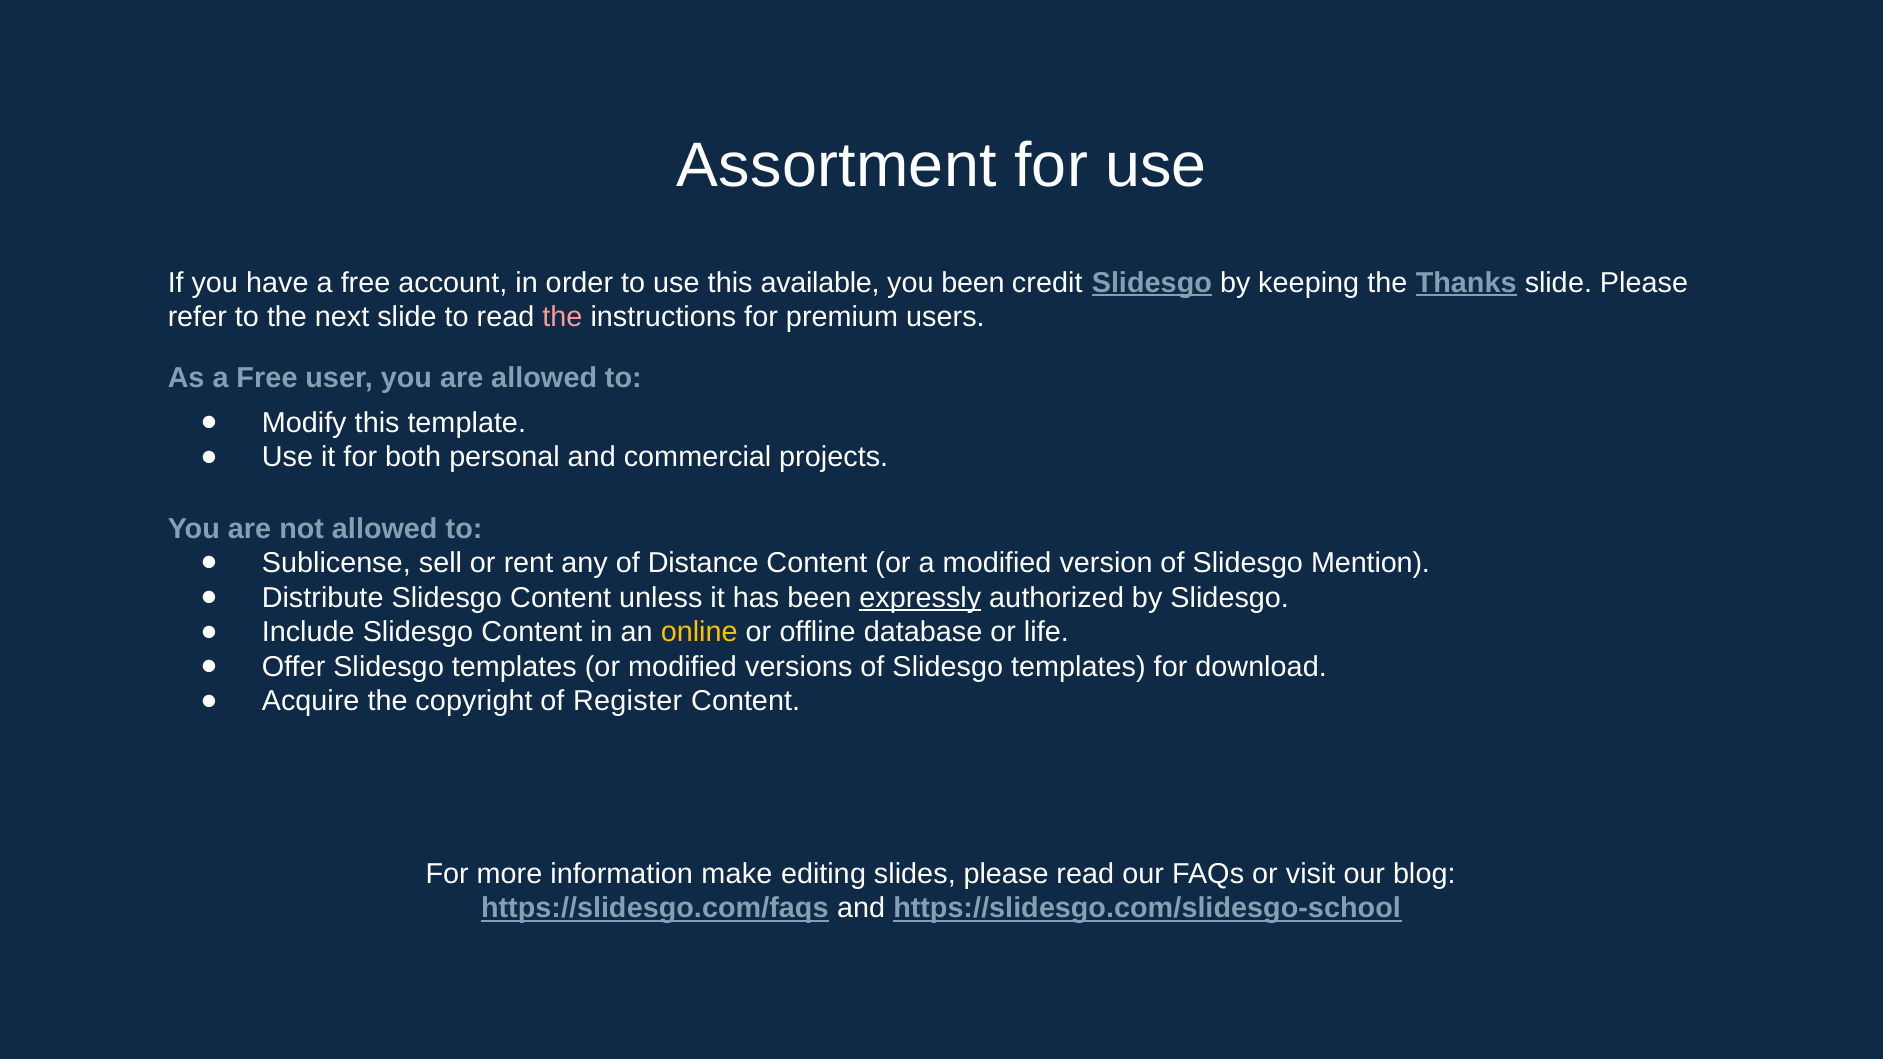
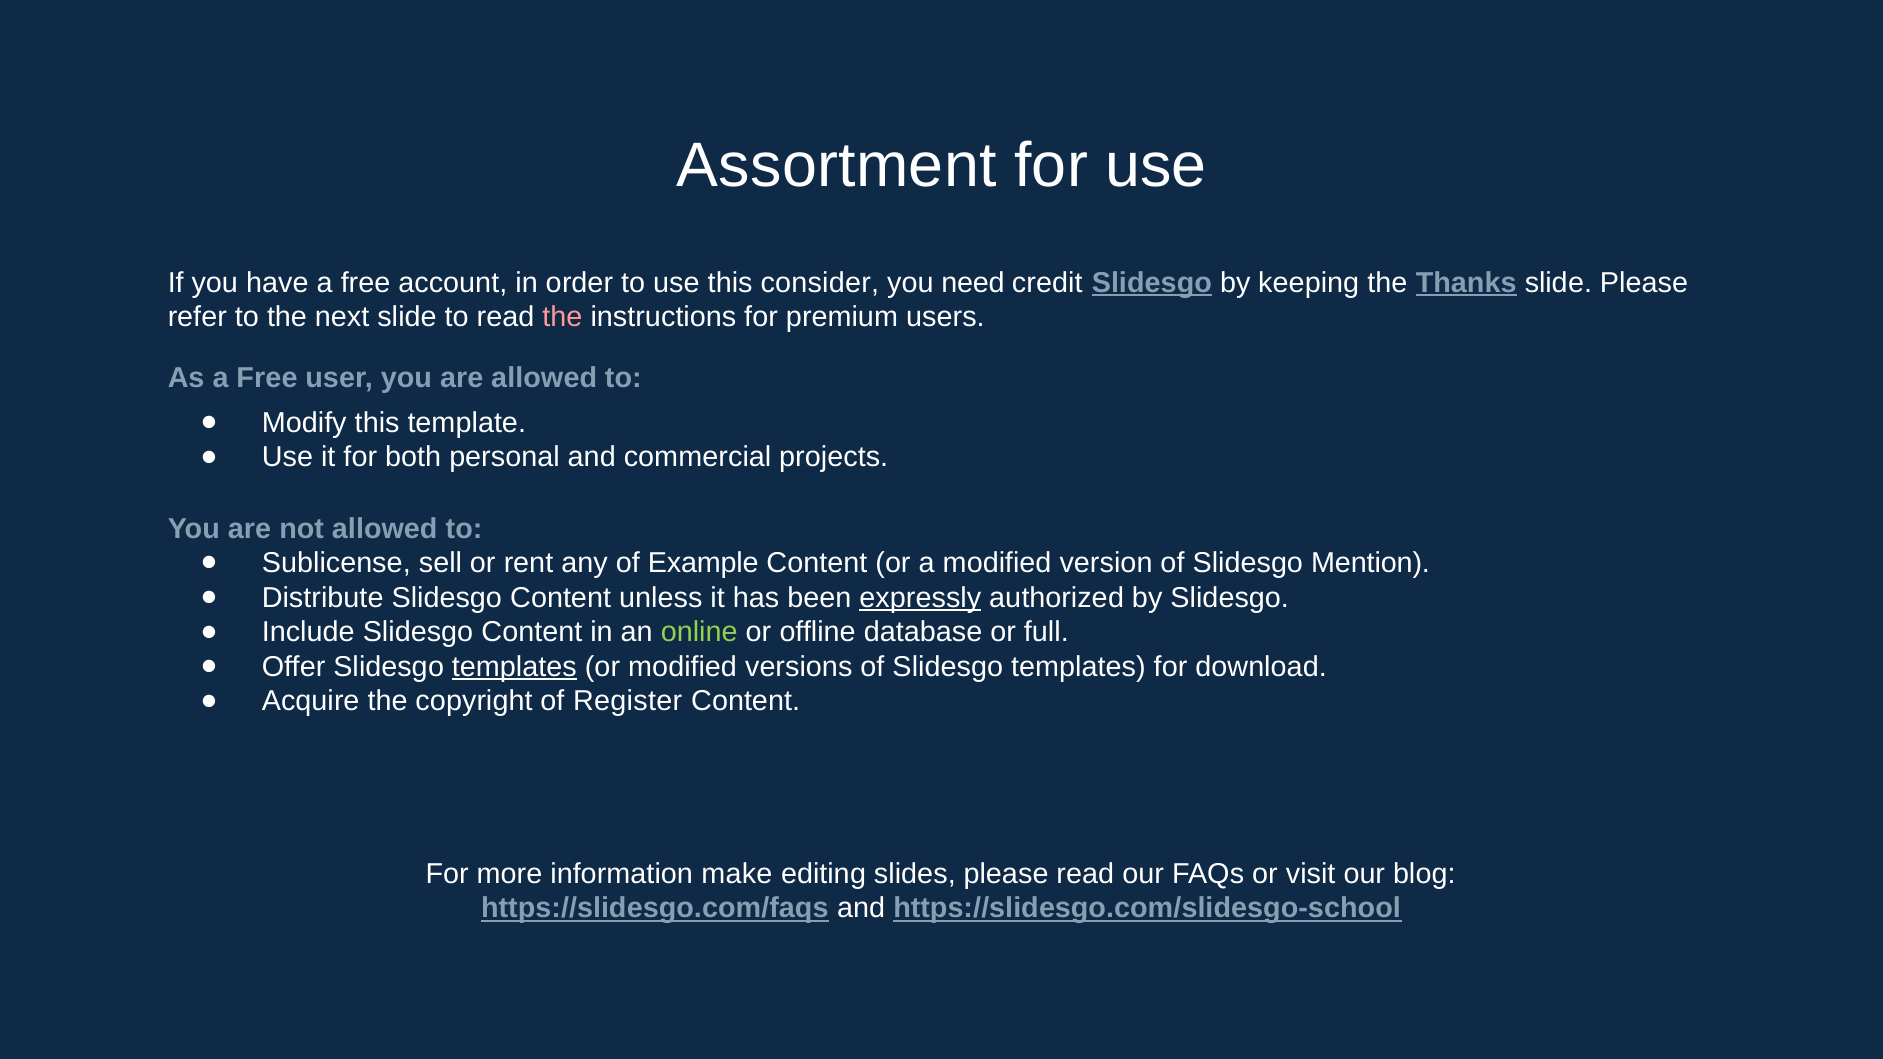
available: available -> consider (820, 283)
you been: been -> need (973, 283)
Distance: Distance -> Example (703, 563)
online colour: yellow -> light green (699, 632)
life: life -> full (1046, 632)
templates underline: none -> present (514, 667)
